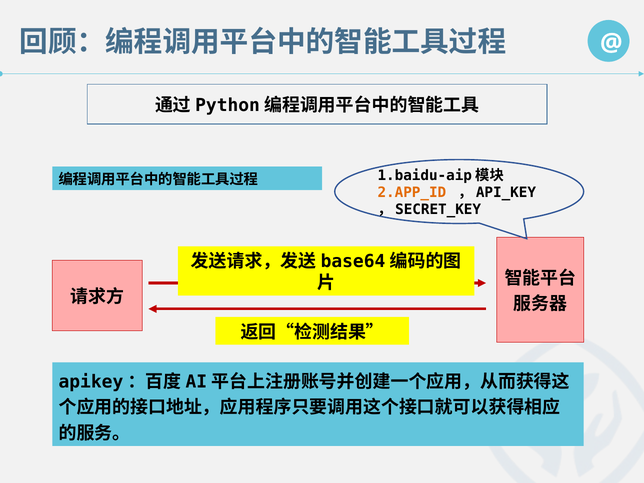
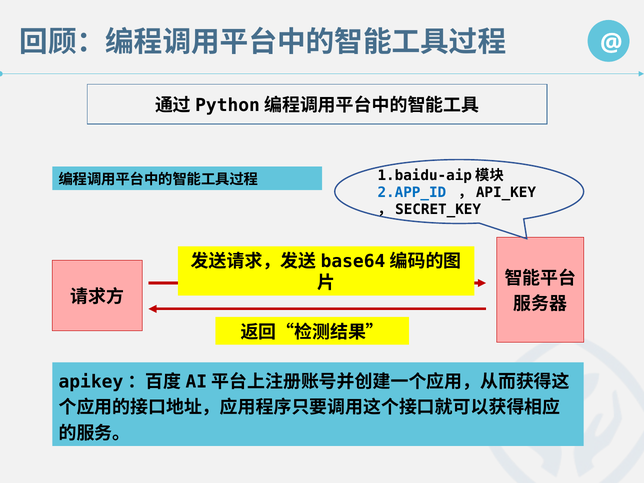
2.APP_ID colour: orange -> blue (412, 193)
